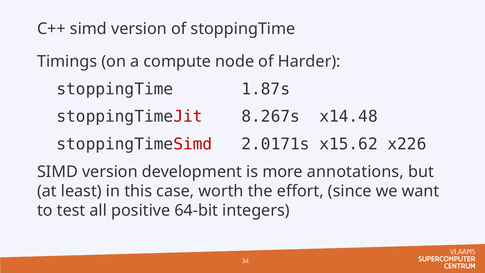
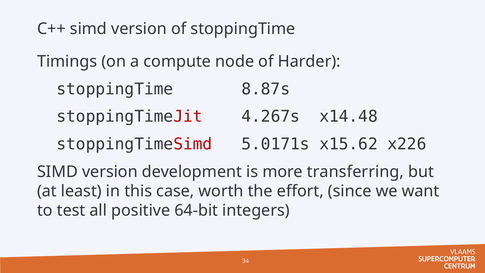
1.87s: 1.87s -> 8.87s (266, 89)
8.267s: 8.267s -> 4.267s (271, 117)
2.0171s: 2.0171s -> 5.0171s (276, 144)
annotations: annotations -> transferring (355, 172)
